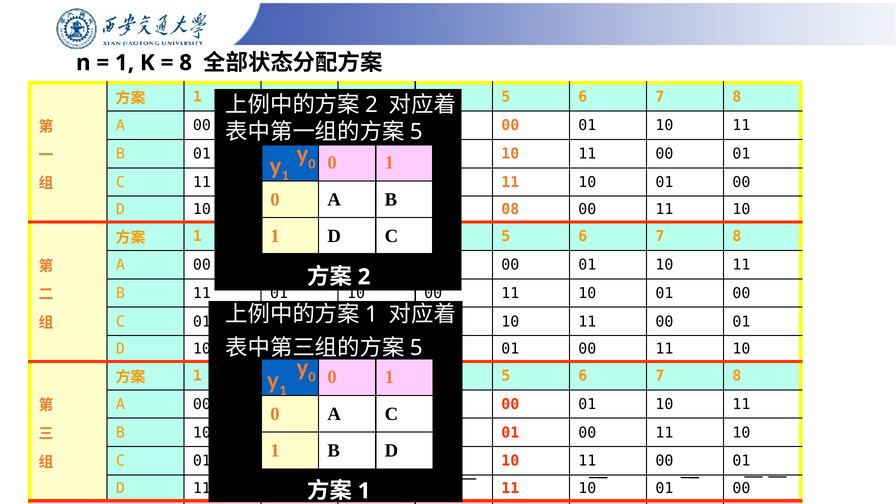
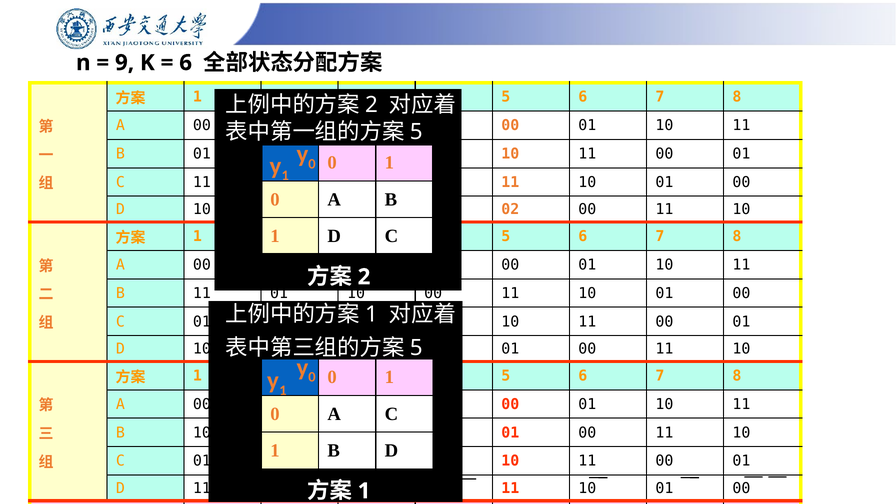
1: 1 -> 9 (125, 63)
8: 8 -> 6 (186, 63)
08: 08 -> 02 (510, 209)
